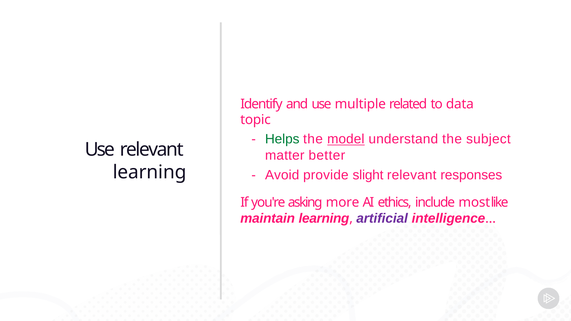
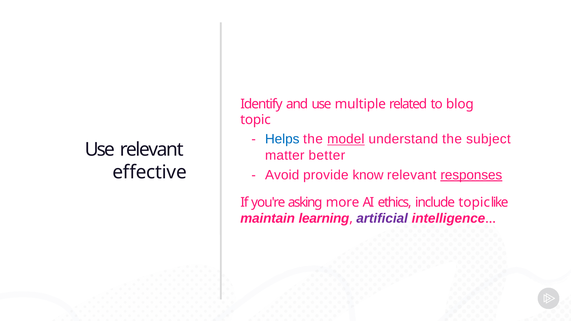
data: data -> blog (460, 104)
Helps colour: green -> blue (282, 139)
learning: learning -> effective (150, 172)
slight: slight -> know (368, 175)
responses underline: none -> present (471, 175)
include most: most -> topic (474, 203)
